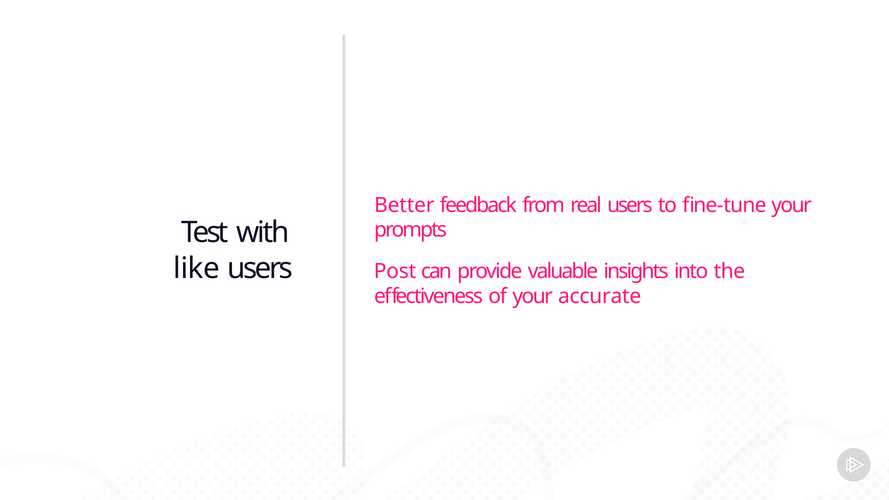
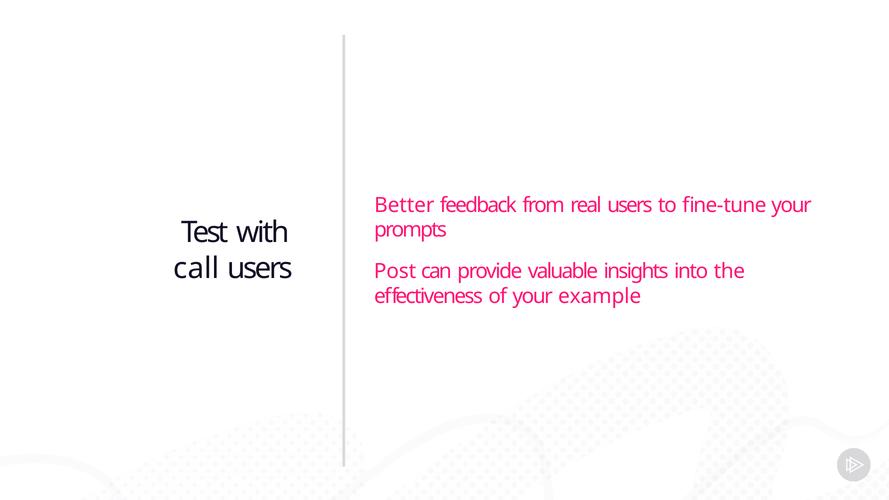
like: like -> call (197, 268)
accurate: accurate -> example (600, 296)
